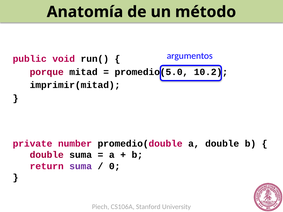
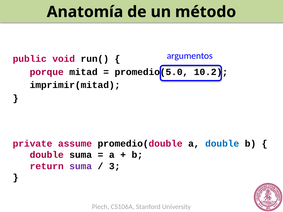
number: number -> assume (75, 144)
double colour: black -> blue (222, 144)
0: 0 -> 3 (115, 166)
